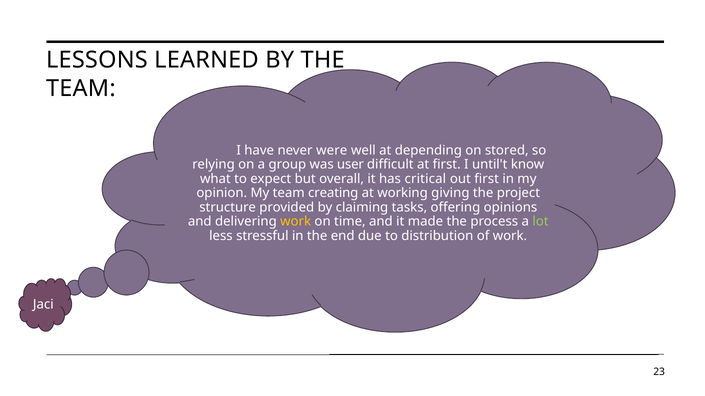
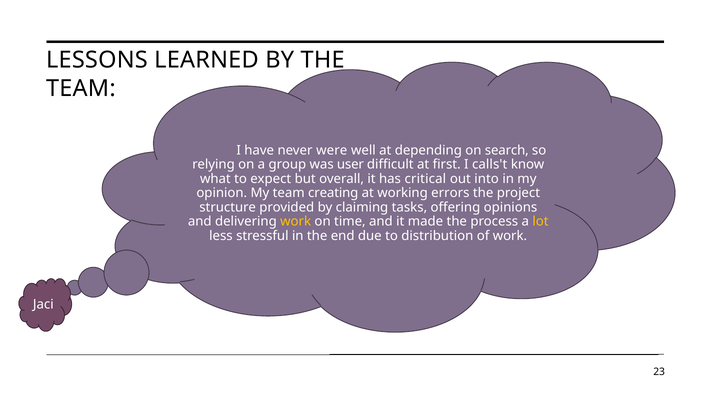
stored: stored -> search (507, 150)
until't: until't -> calls't (490, 165)
out first: first -> into (487, 179)
giving: giving -> errors (450, 193)
lot colour: light green -> yellow (540, 222)
